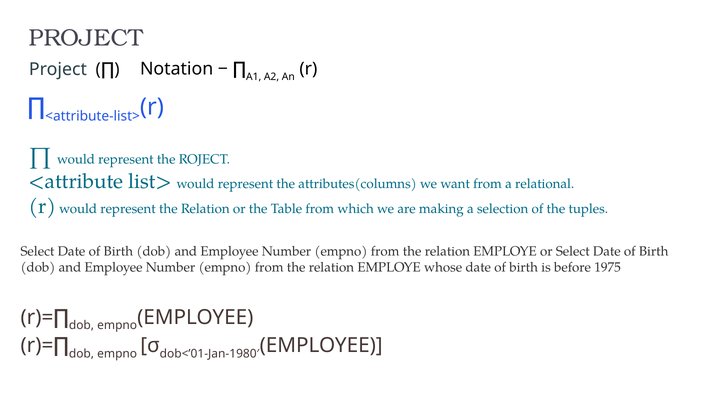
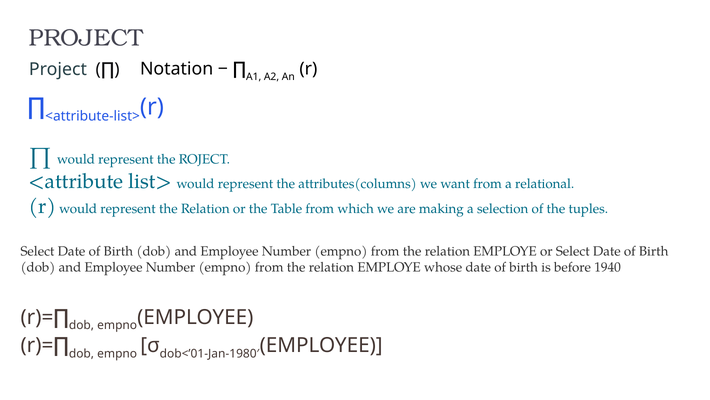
1975: 1975 -> 1940 (608, 267)
